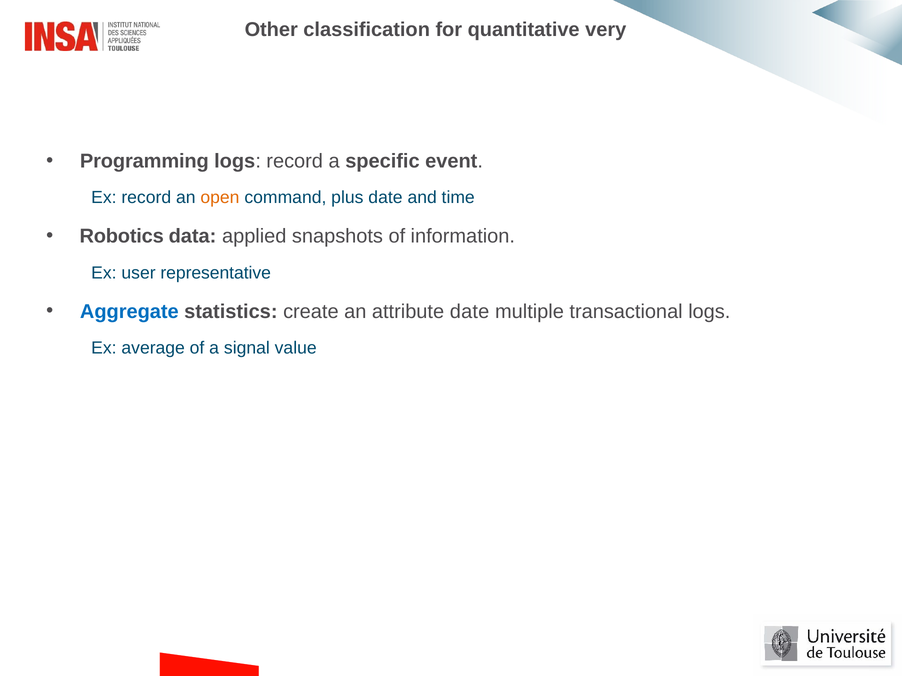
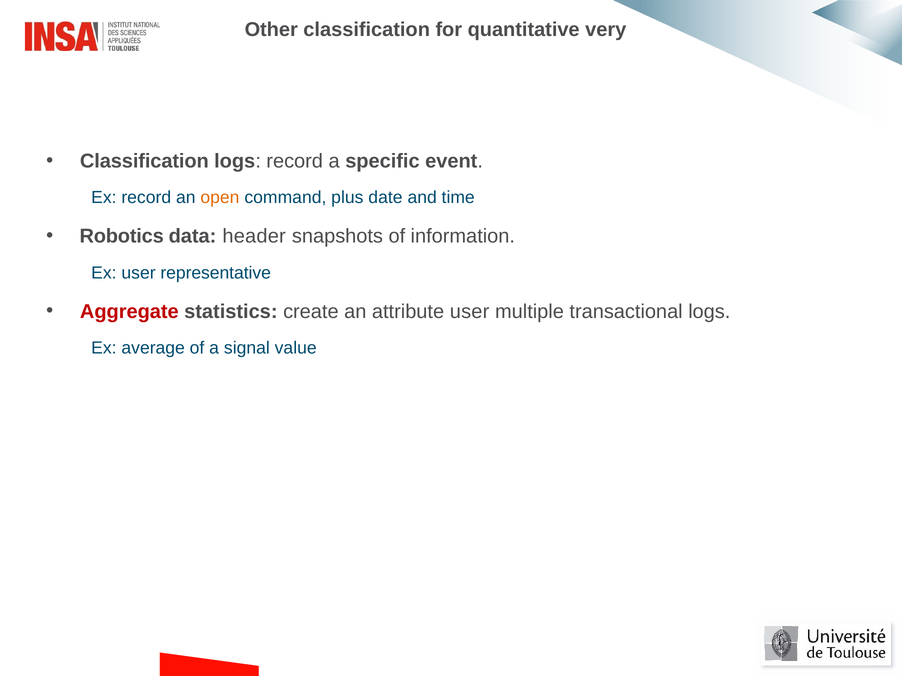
Programming: Programming -> Classification (144, 161)
applied: applied -> header (254, 237)
Aggregate colour: blue -> red (129, 312)
attribute date: date -> user (470, 312)
